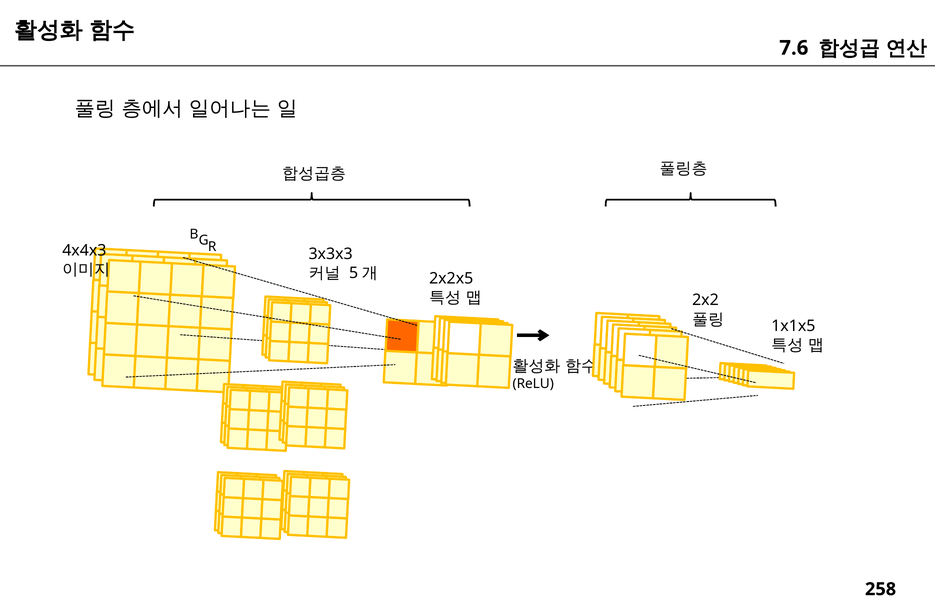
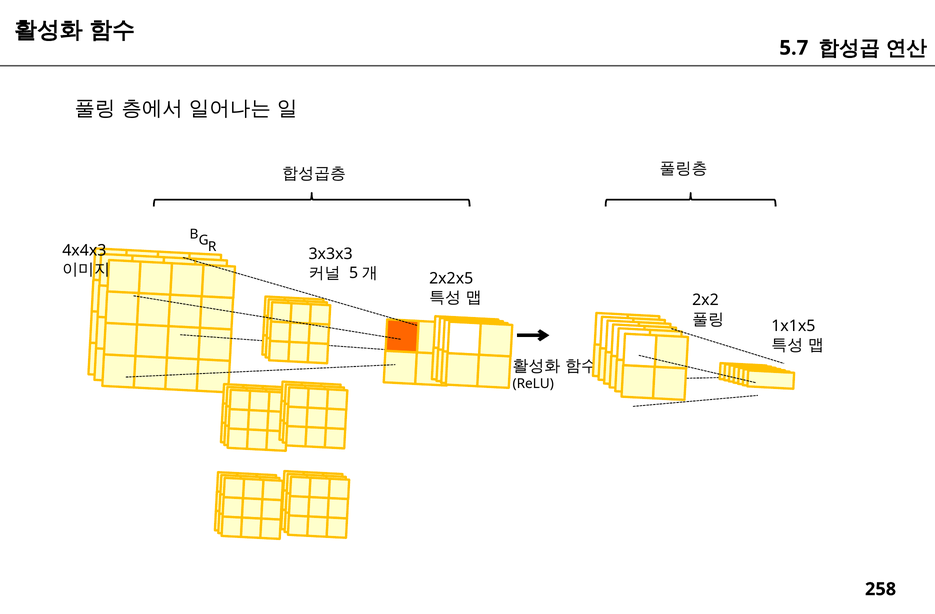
7.6: 7.6 -> 5.7 (794, 48)
